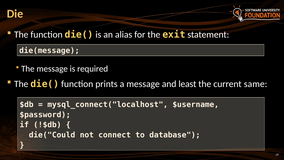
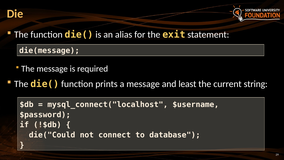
same: same -> string (256, 84)
